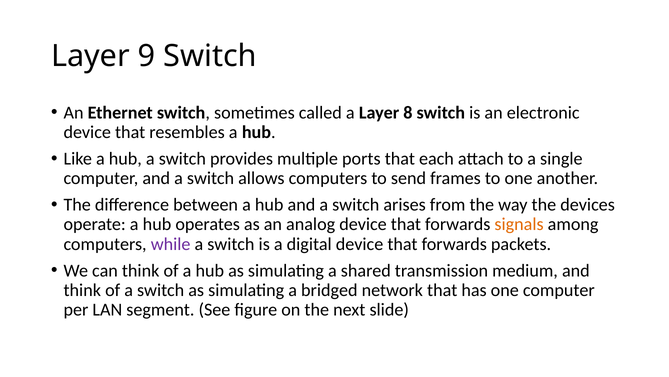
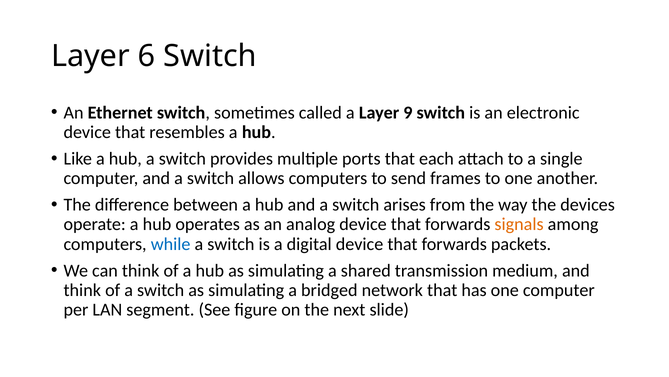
9: 9 -> 6 (147, 56)
8: 8 -> 9 (408, 112)
while colour: purple -> blue (171, 244)
